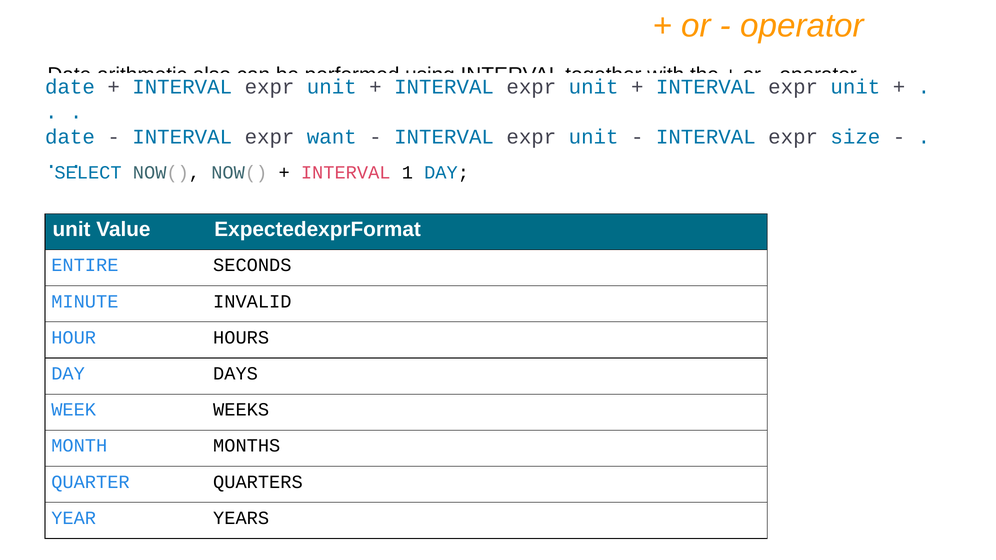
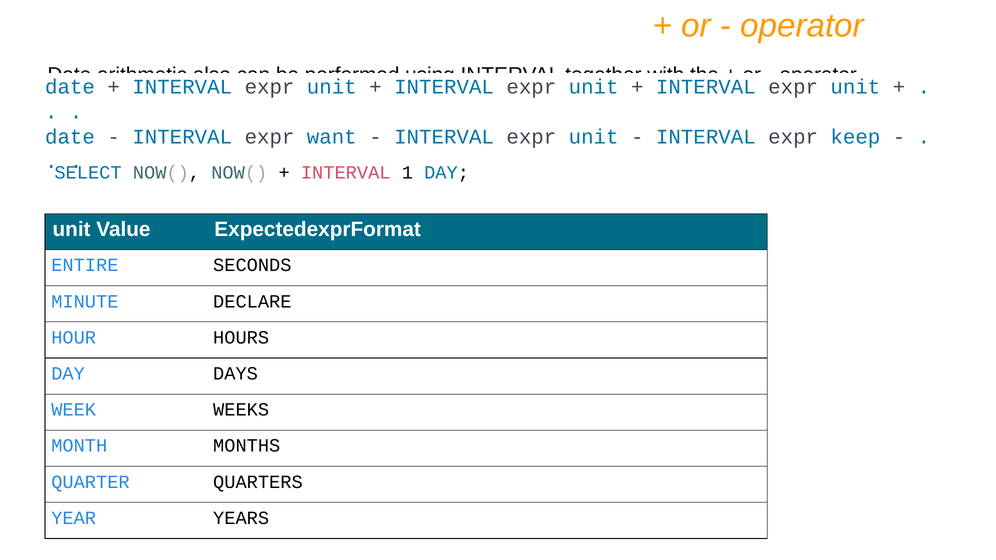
size: size -> keep (855, 137)
INVALID: INVALID -> DECLARE (252, 302)
